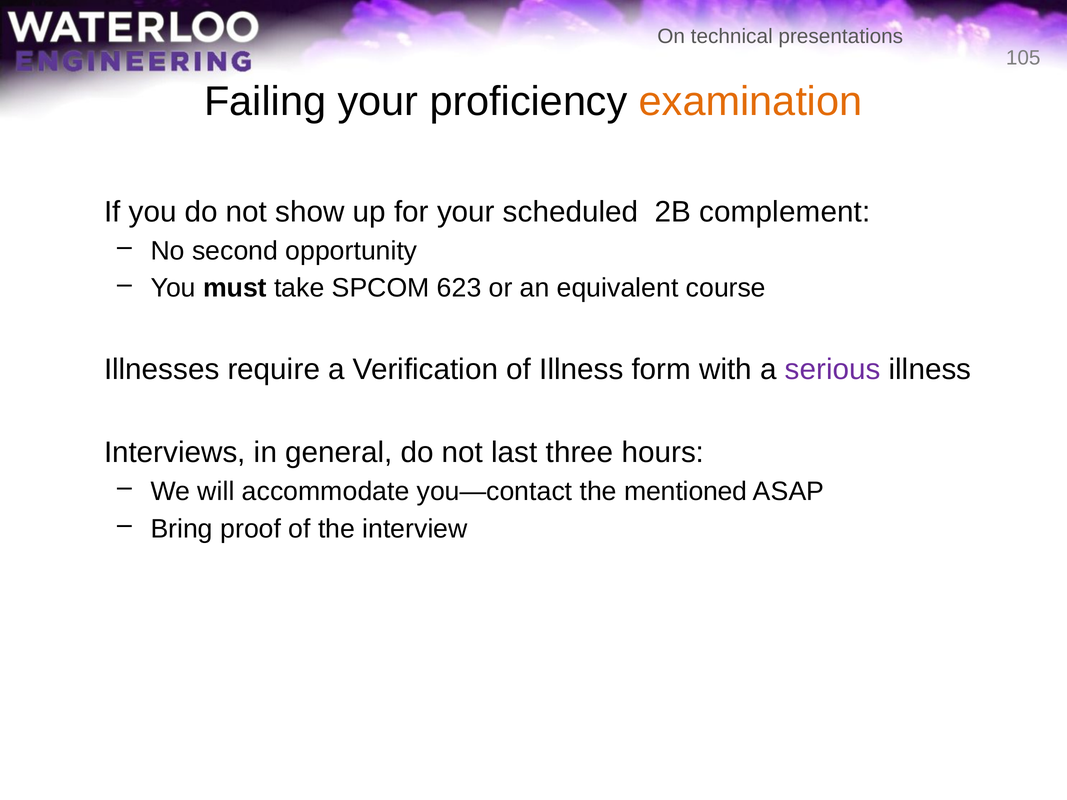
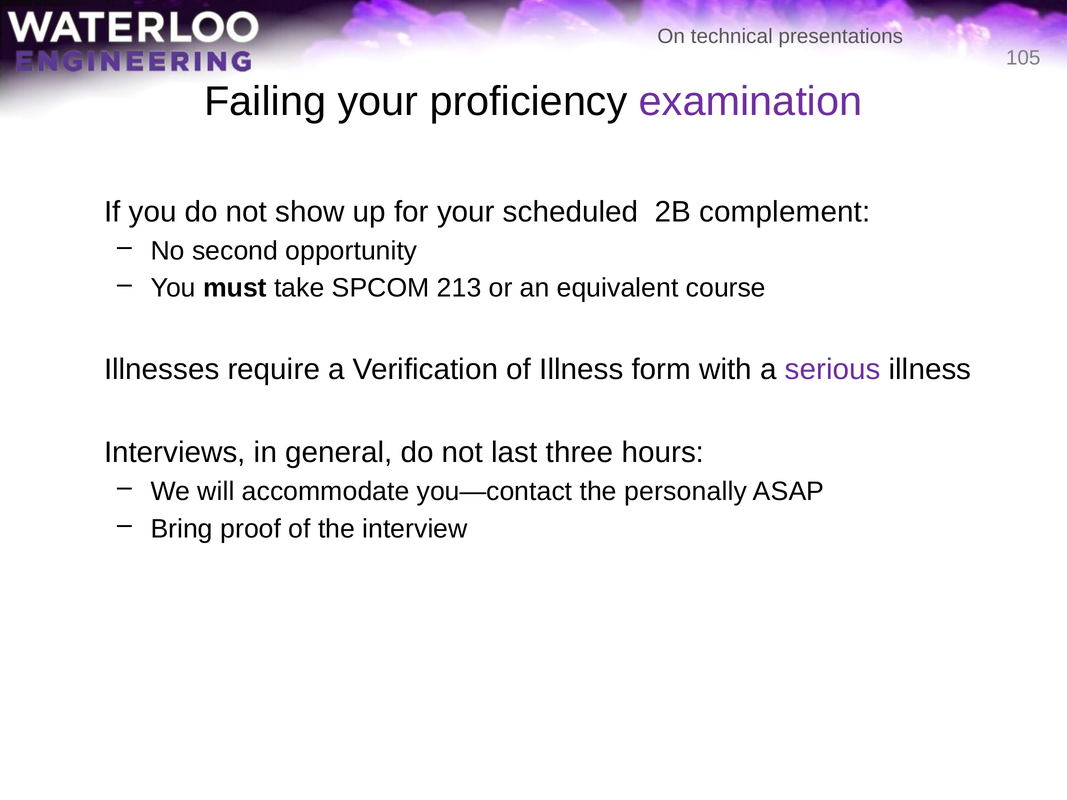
examination colour: orange -> purple (751, 102)
623: 623 -> 213 (459, 288)
mentioned: mentioned -> personally (686, 492)
